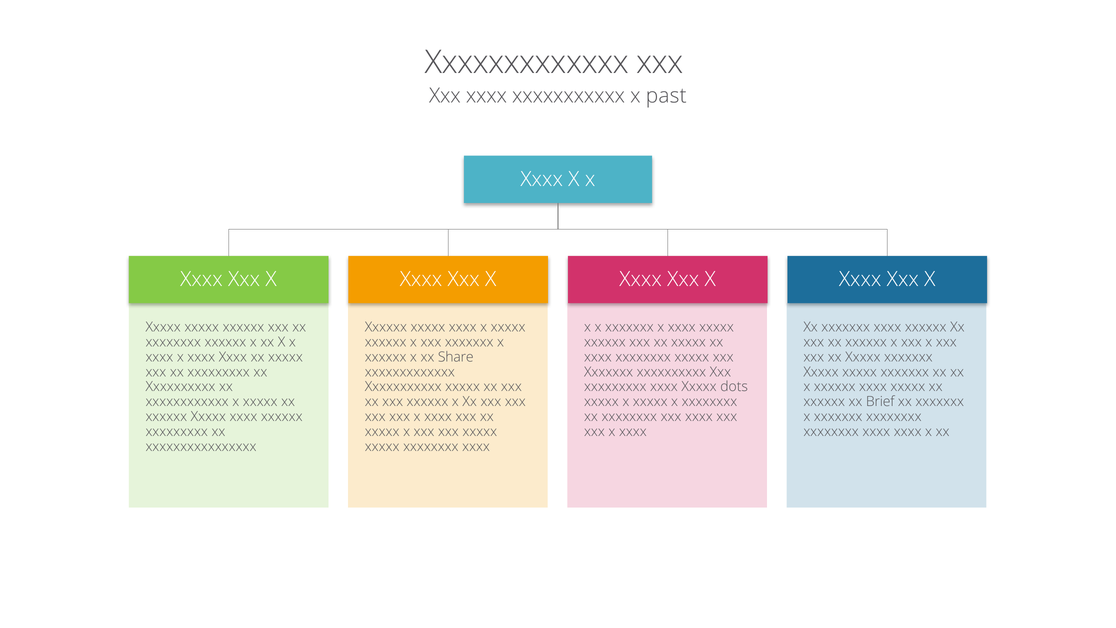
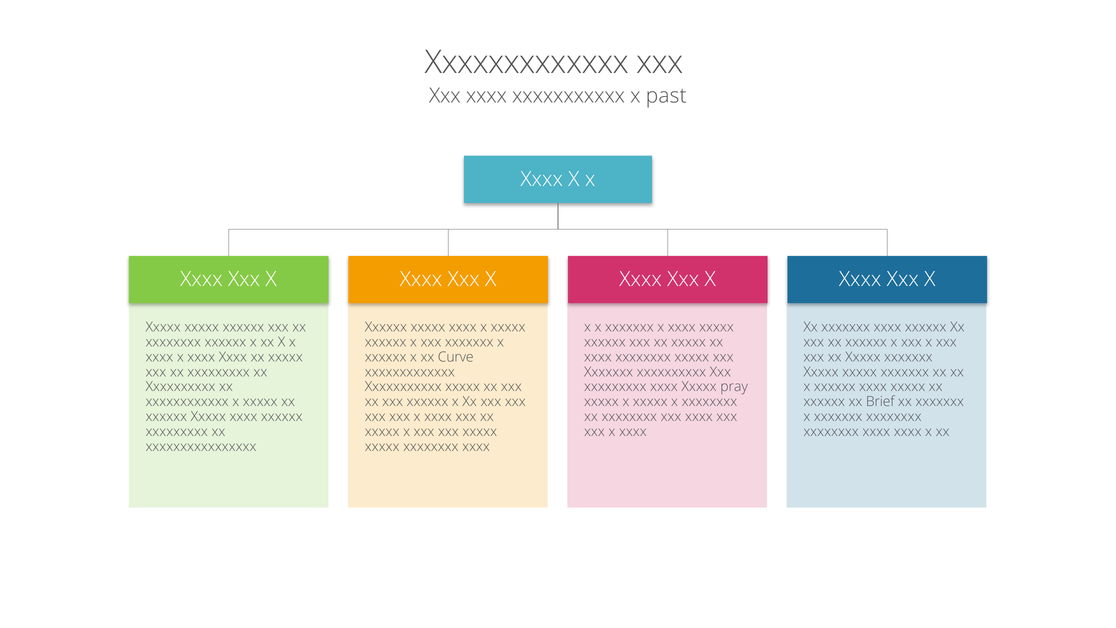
Share: Share -> Curve (456, 357)
dots: dots -> pray (734, 387)
